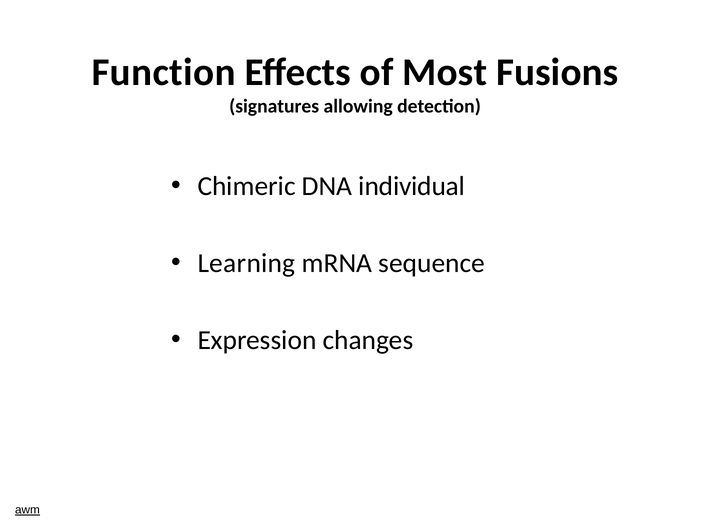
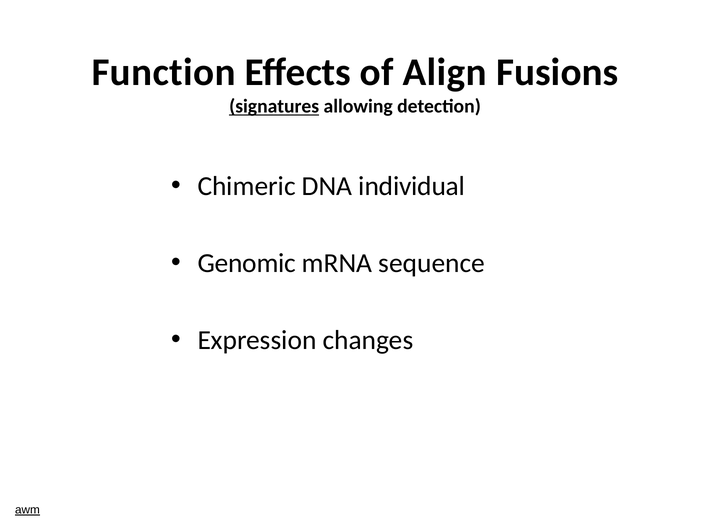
Most: Most -> Align (445, 73)
signatures underline: none -> present (274, 107)
Learning: Learning -> Genomic (247, 264)
